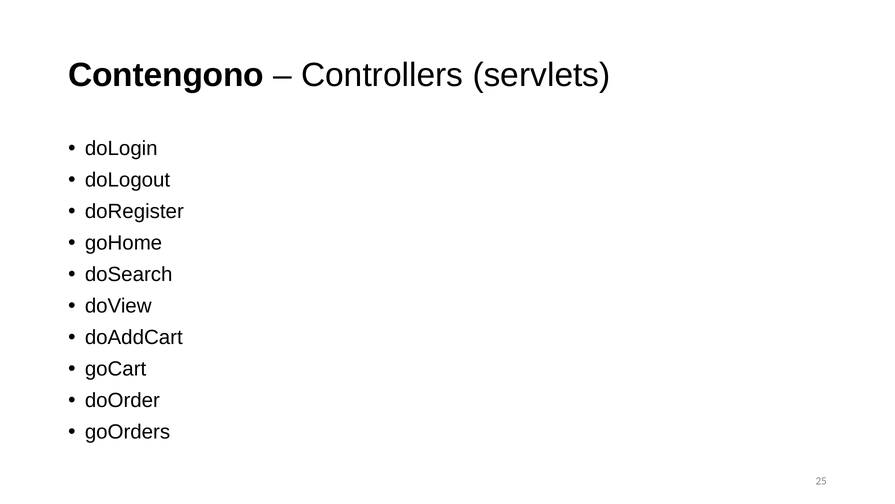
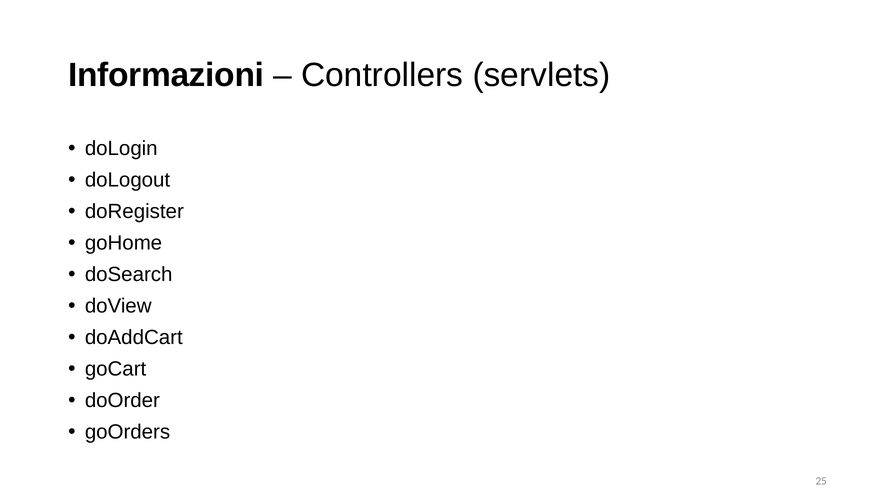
Contengono: Contengono -> Informazioni (166, 75)
